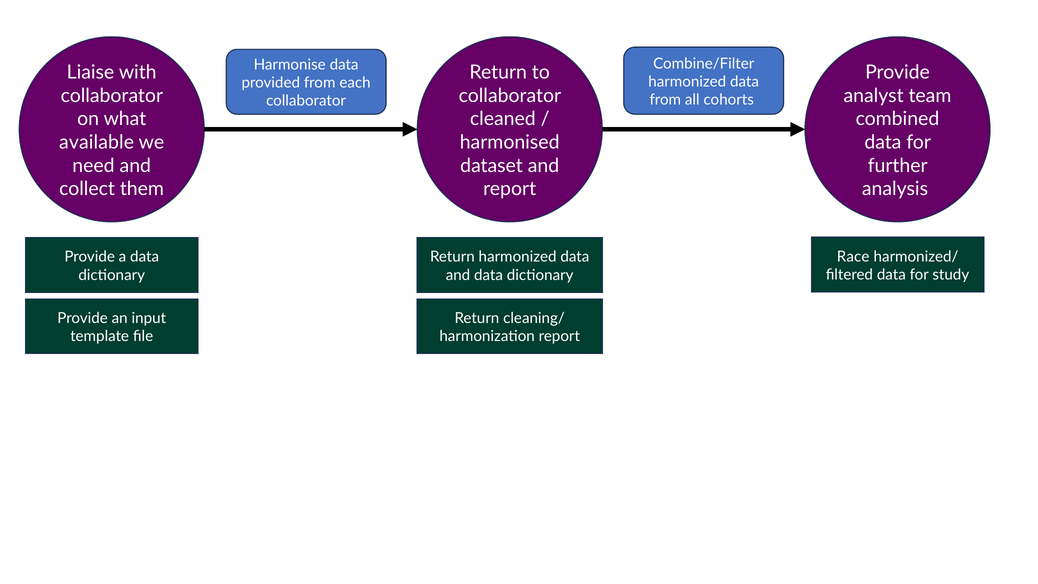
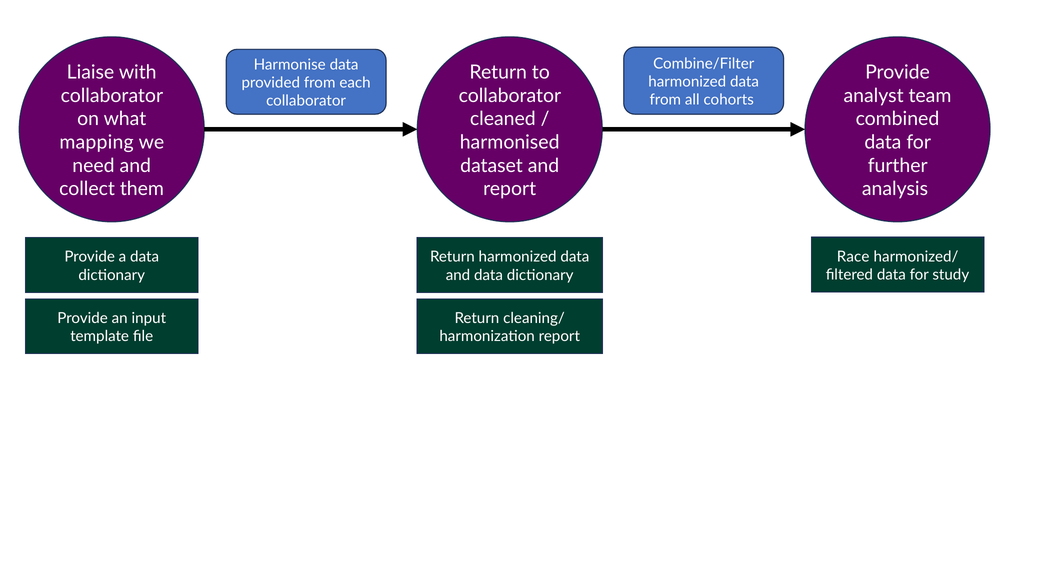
available: available -> mapping (97, 142)
